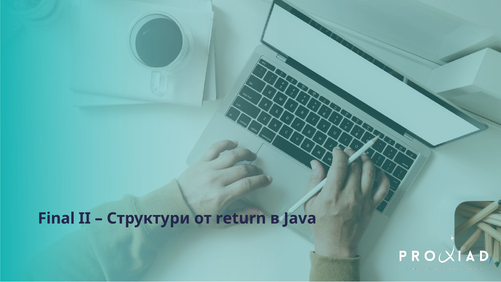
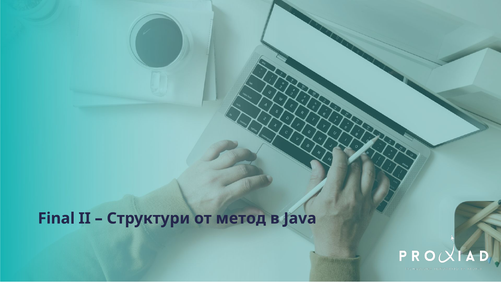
return: return -> метод (241, 218)
